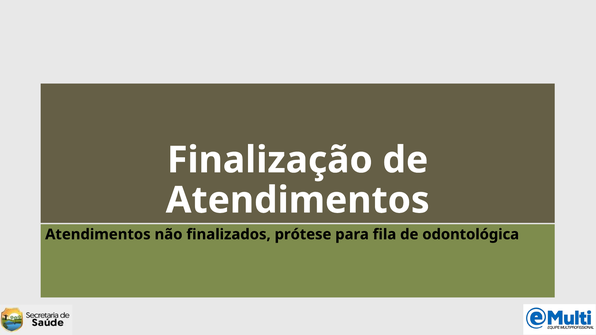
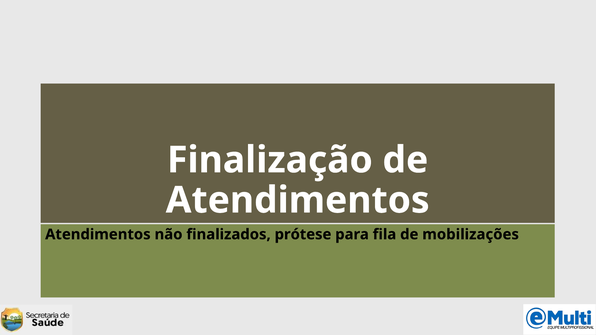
odontológica: odontológica -> mobilizações (471, 235)
